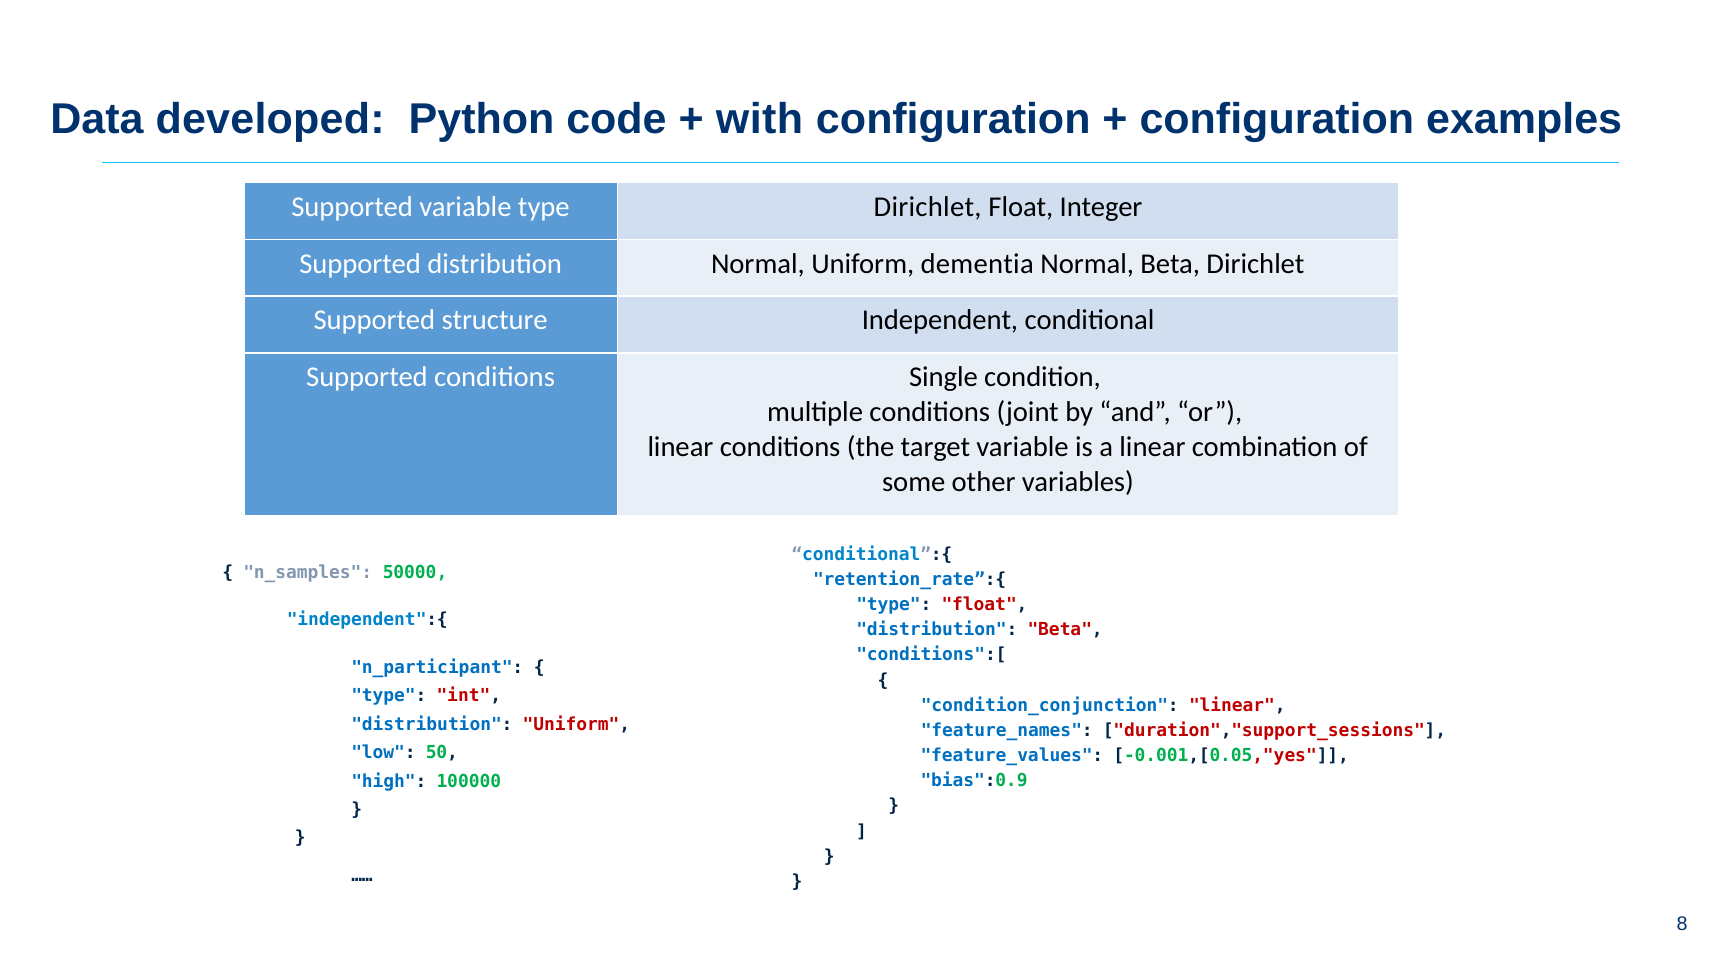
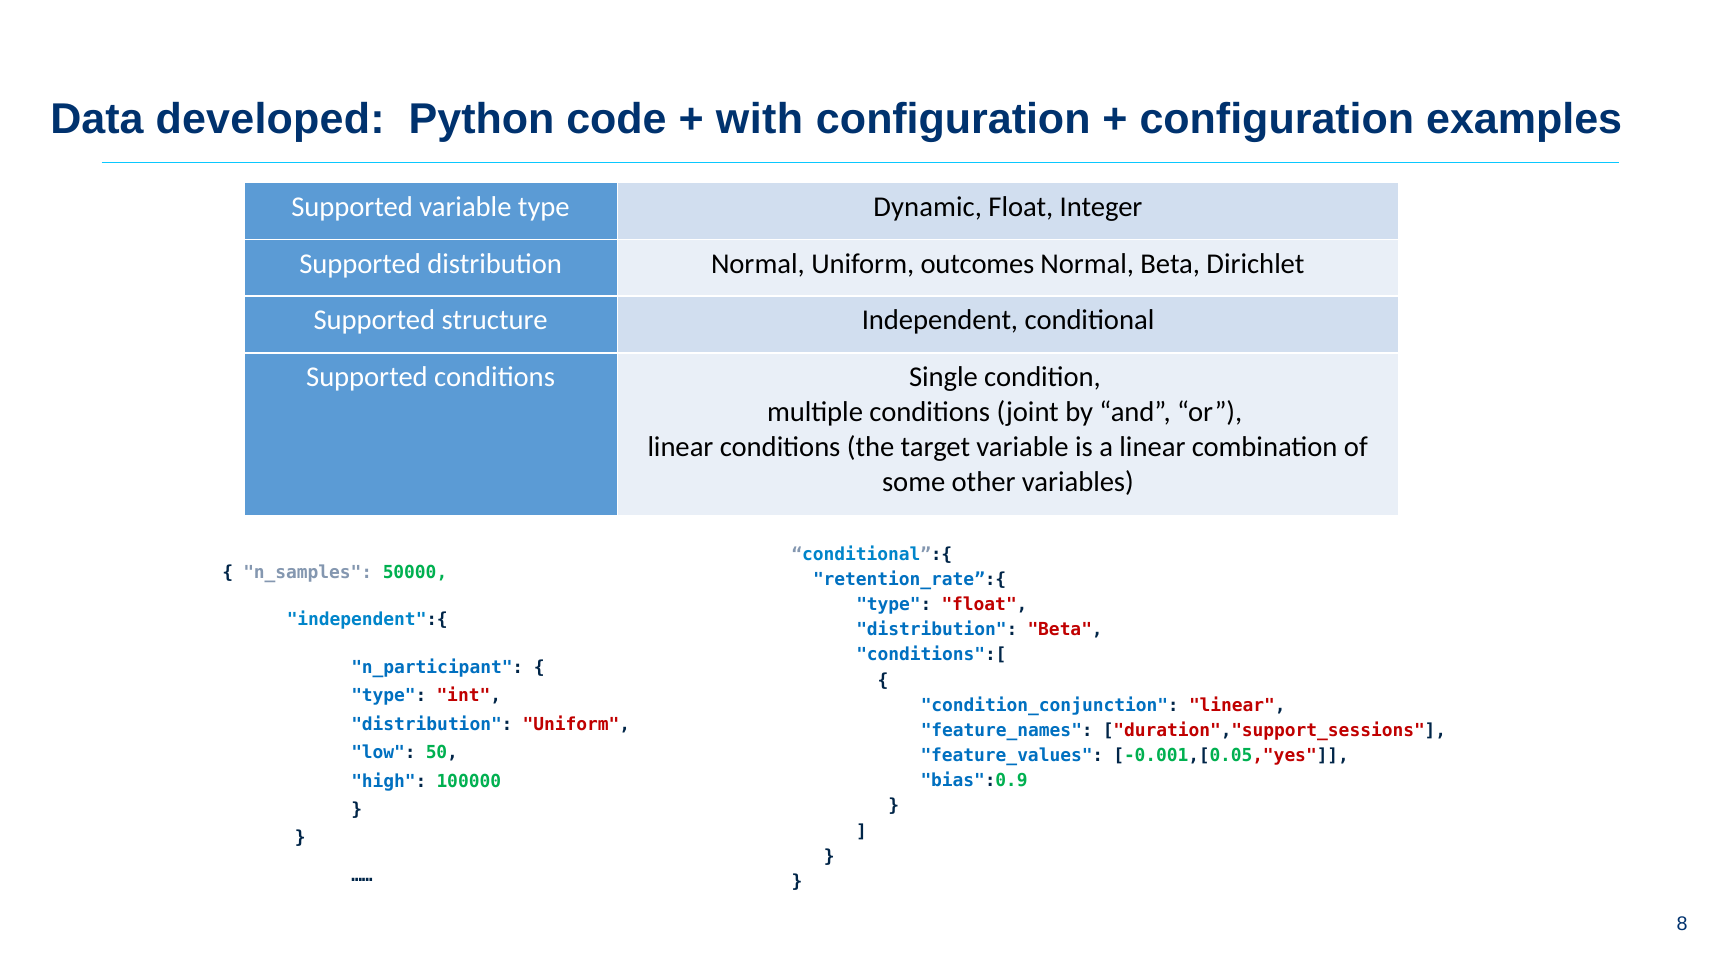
type Dirichlet: Dirichlet -> Dynamic (928, 207)
dementia: dementia -> outcomes (977, 264)
